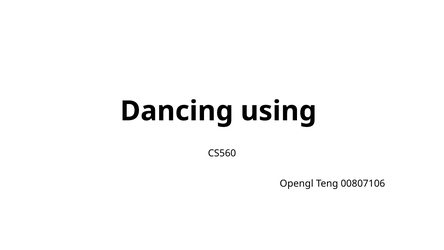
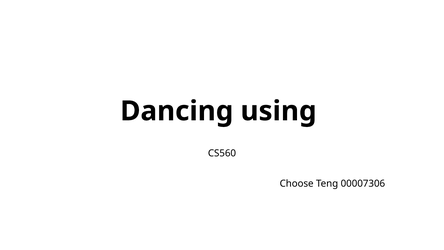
Opengl: Opengl -> Choose (297, 183)
00807106: 00807106 -> 00007306 (363, 183)
